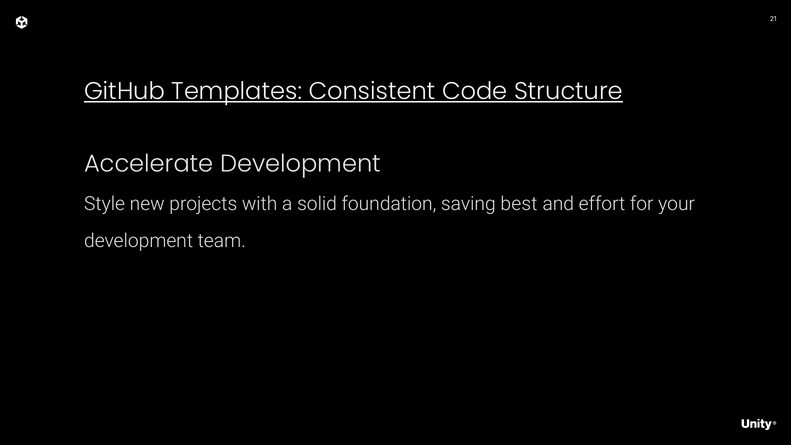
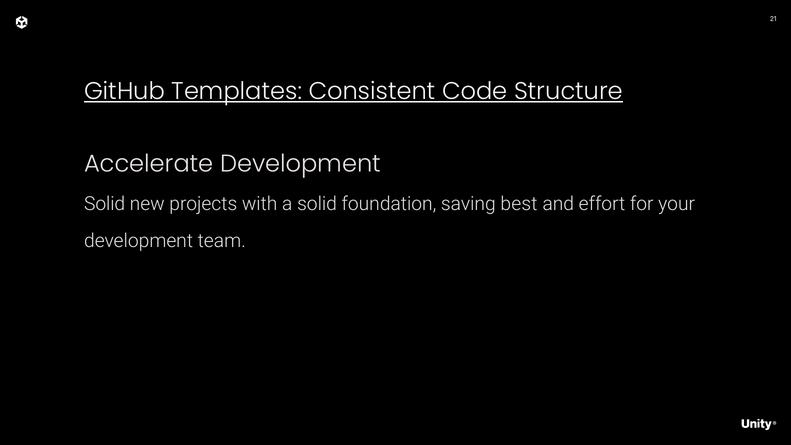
Style: Style -> Solid (105, 204)
